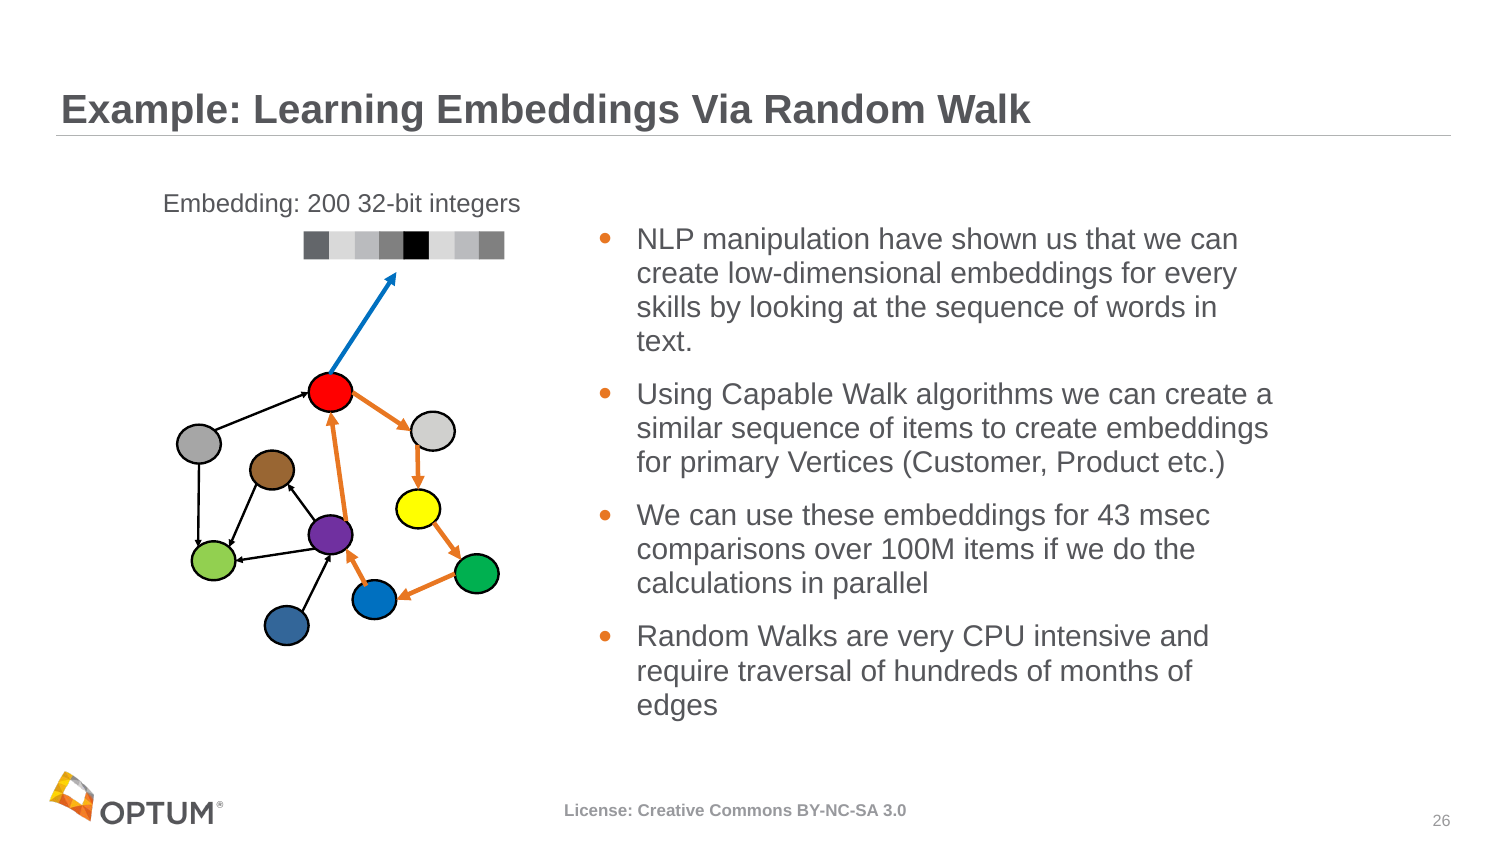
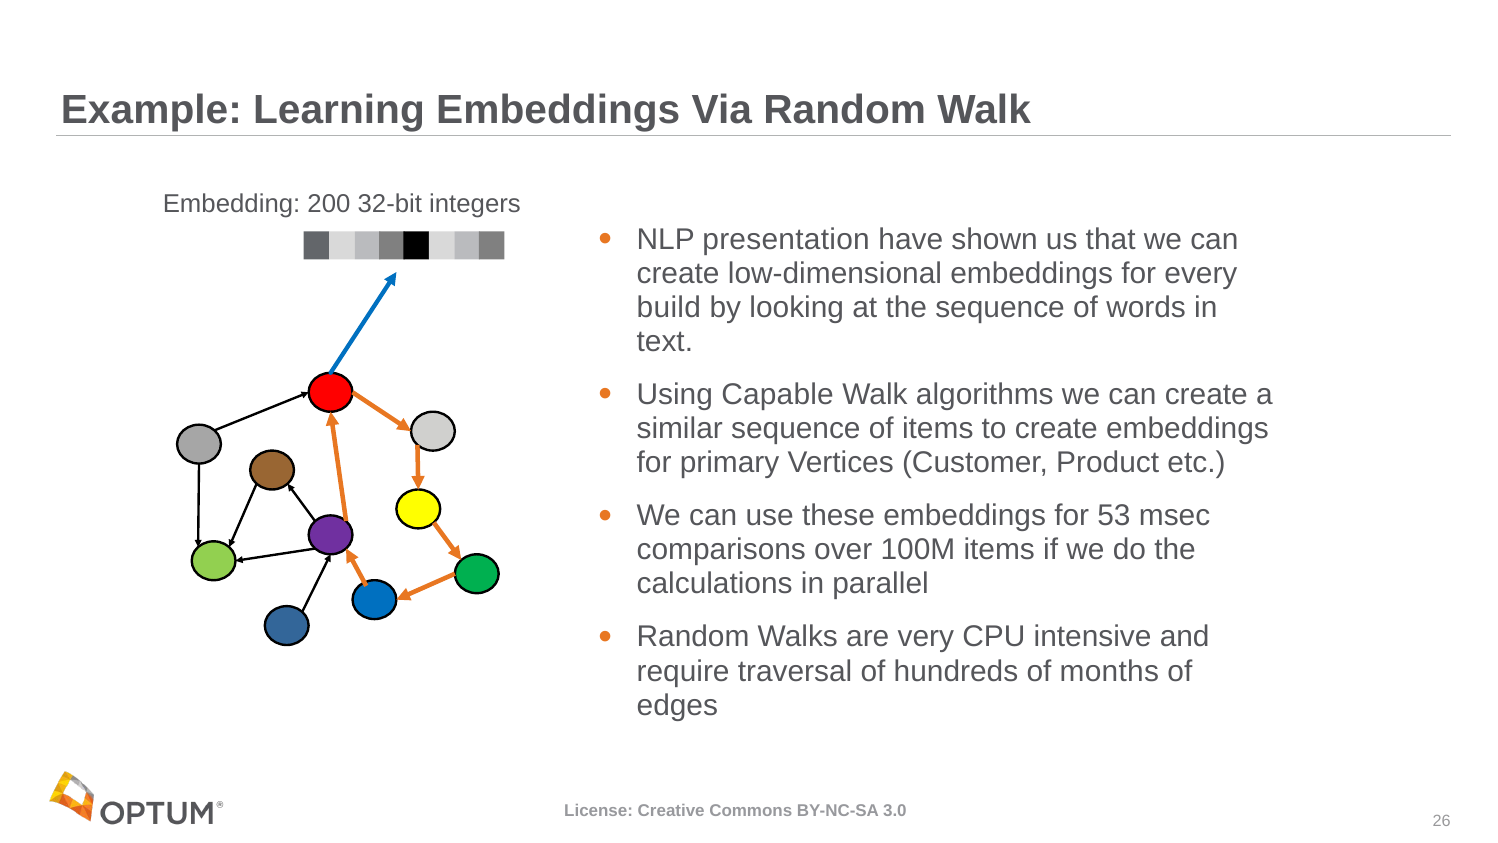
manipulation: manipulation -> presentation (786, 239)
skills: skills -> build (669, 307)
43: 43 -> 53 (1114, 516)
